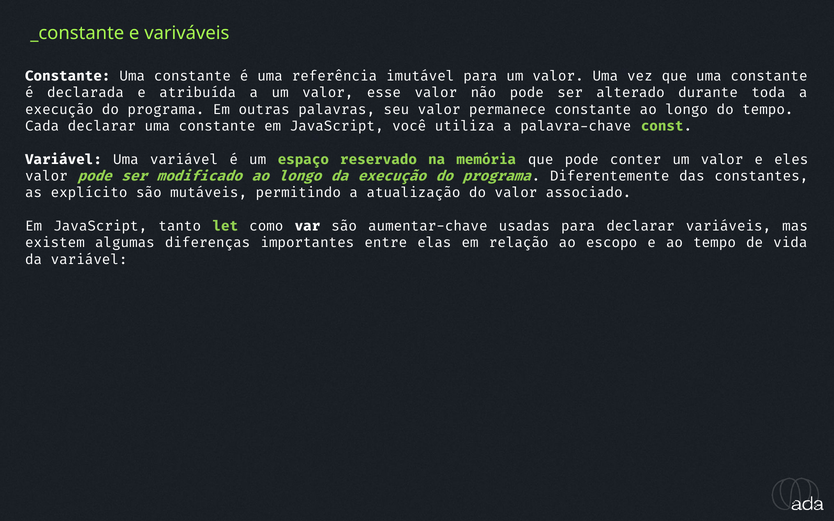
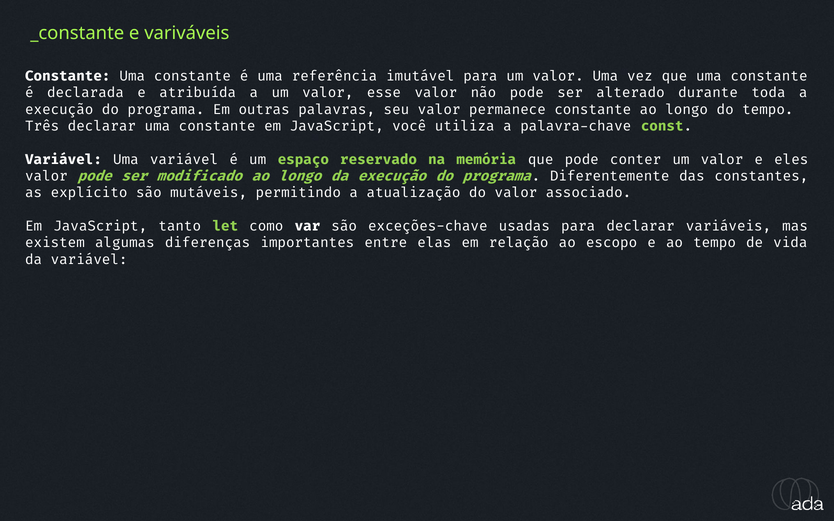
Cada: Cada -> Três (42, 126)
aumentar-chave: aumentar-chave -> exceções-chave (428, 226)
